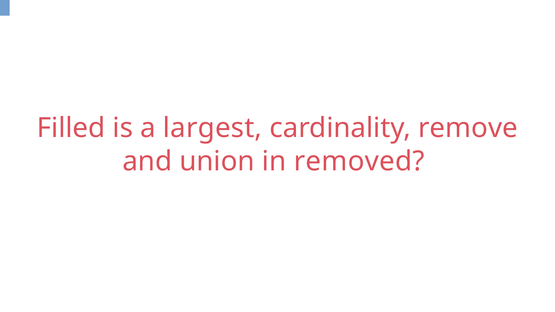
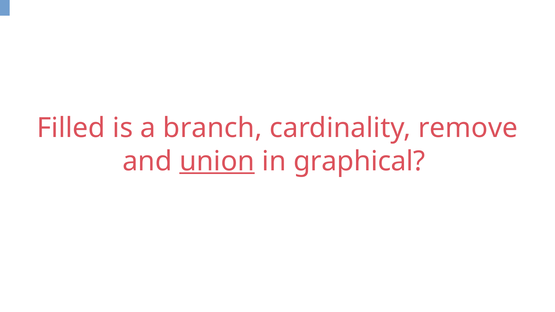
largest: largest -> branch (213, 128)
union underline: none -> present (217, 161)
removed: removed -> graphical (359, 161)
